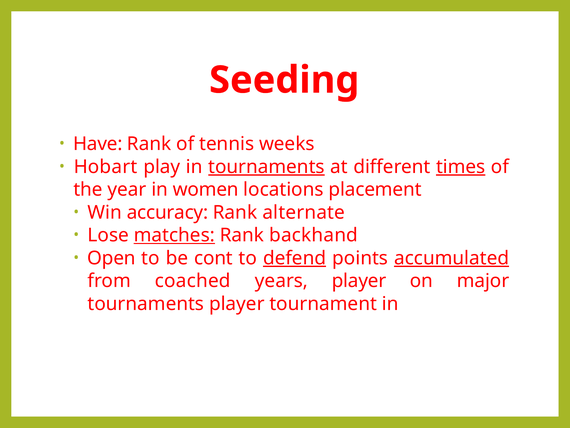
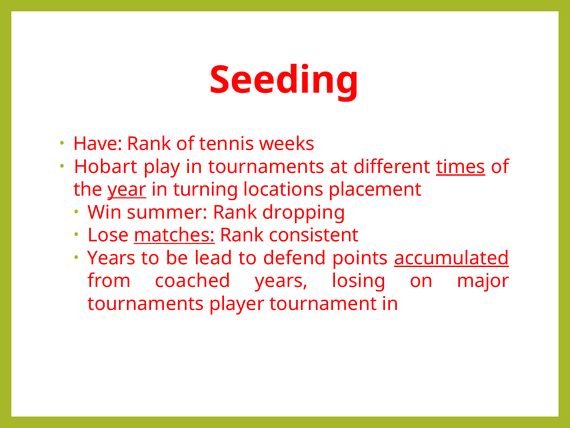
tournaments underline: present -> none (266, 167)
year underline: none -> present (127, 189)
women: women -> turning (206, 189)
accuracy: accuracy -> summer (167, 212)
alternate: alternate -> dropping (304, 212)
backhand: backhand -> consistent (314, 235)
Open: Open -> Years (111, 258)
cont: cont -> lead (213, 258)
defend underline: present -> none (295, 258)
years player: player -> losing (359, 281)
